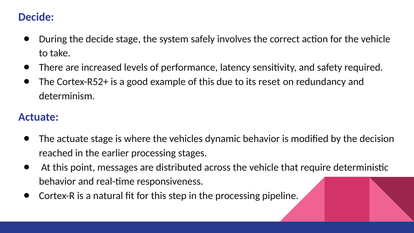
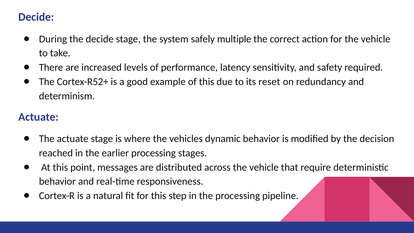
involves: involves -> multiple (234, 39)
